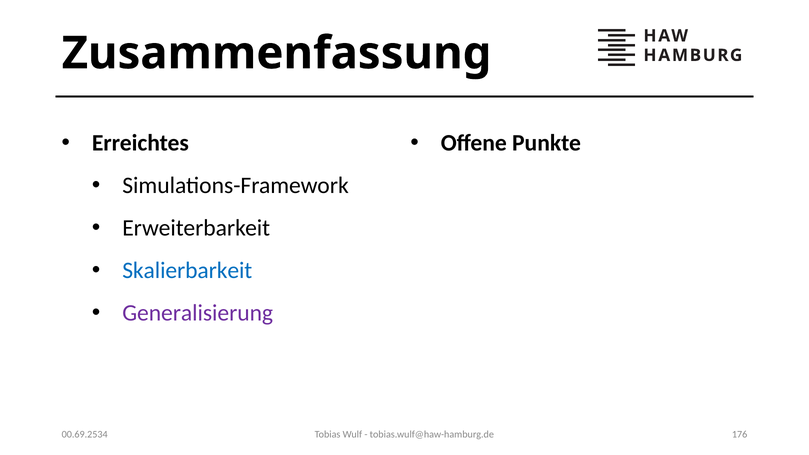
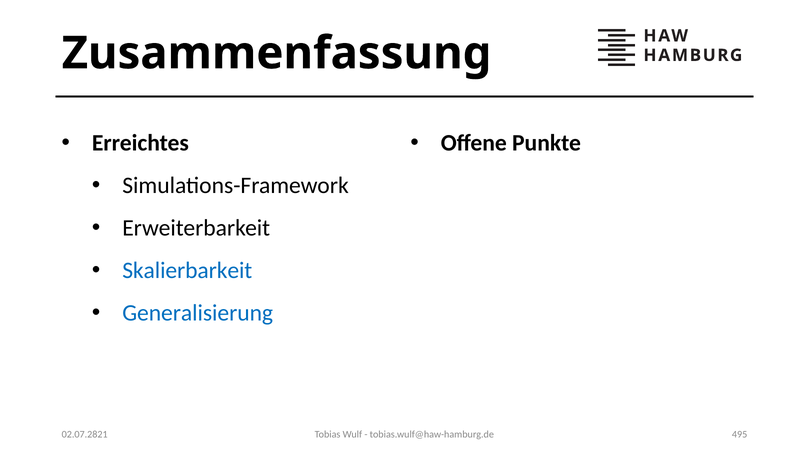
Generalisierung colour: purple -> blue (198, 313)
00.69.2534: 00.69.2534 -> 02.07.2821 (85, 435)
176: 176 -> 495 (740, 434)
